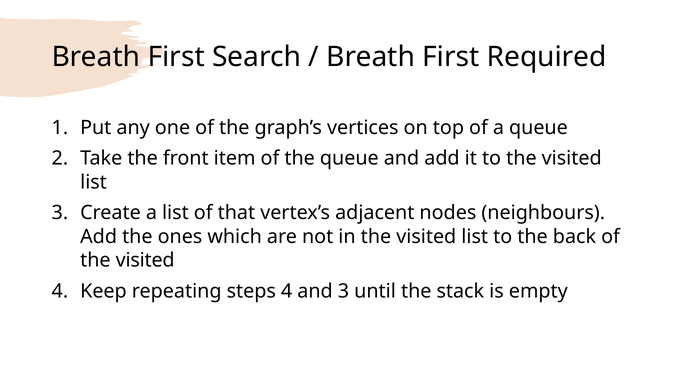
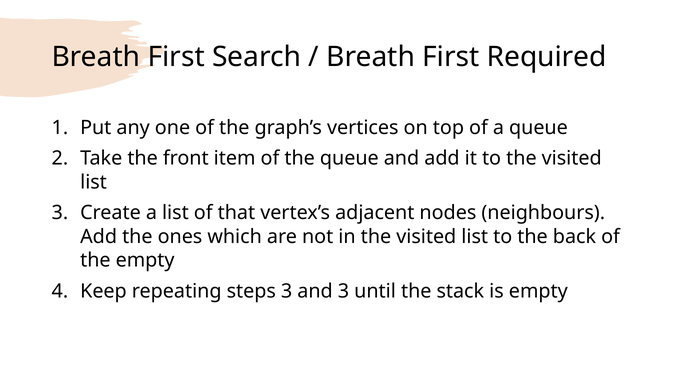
visited: visited -> empty (145, 260)
steps 4: 4 -> 3 (287, 291)
